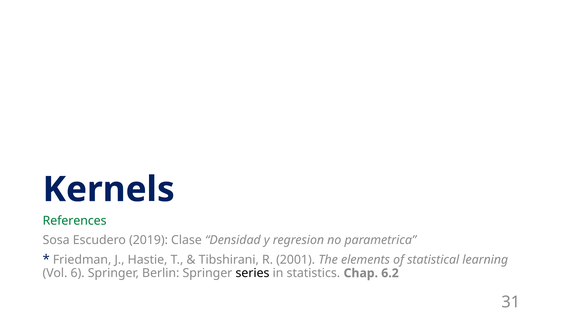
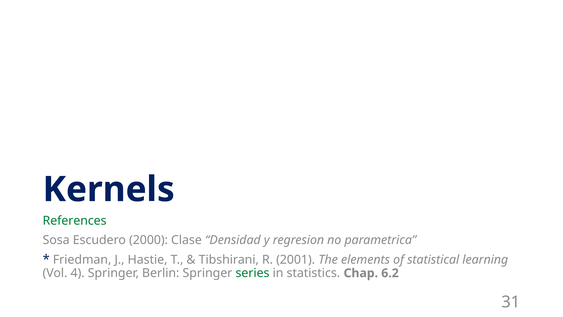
2019: 2019 -> 2000 (149, 240)
6: 6 -> 4 (78, 273)
series colour: black -> green (252, 273)
